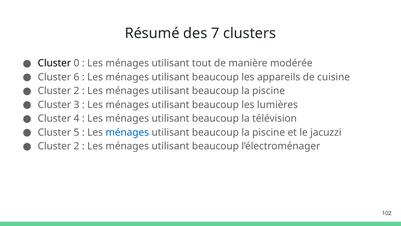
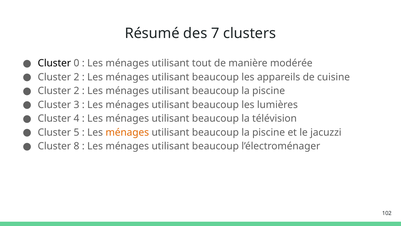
6: 6 -> 2 (76, 77)
ménages colour: blue -> orange (127, 132)
2: 2 -> 8 (76, 146)
